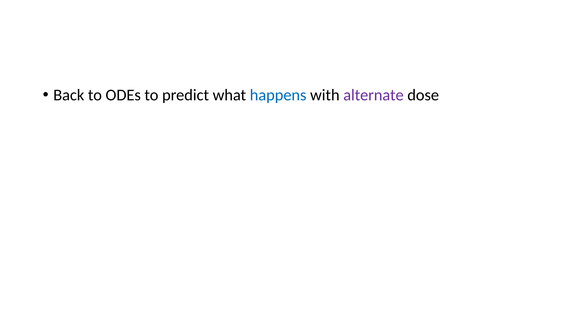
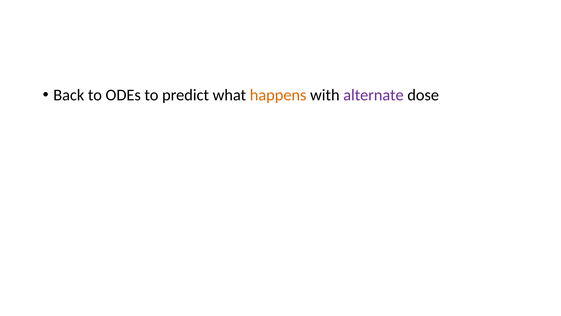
happens colour: blue -> orange (278, 95)
